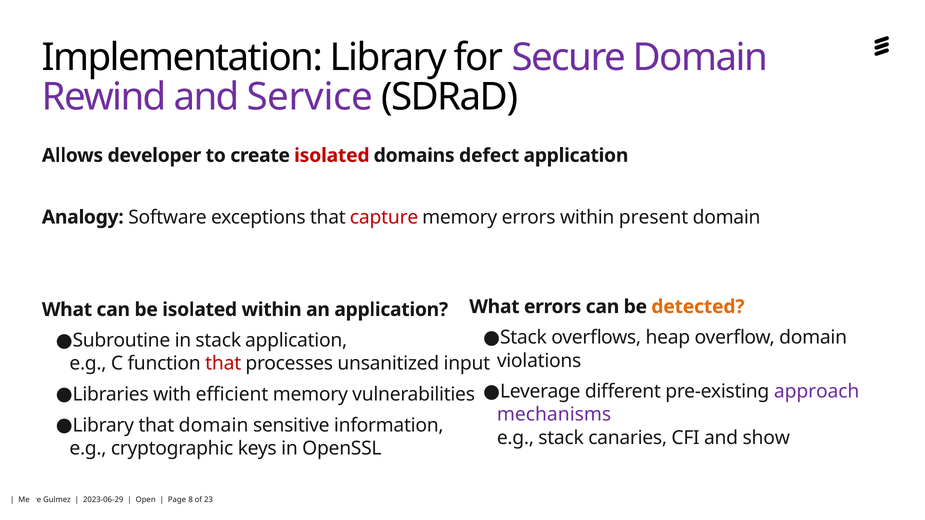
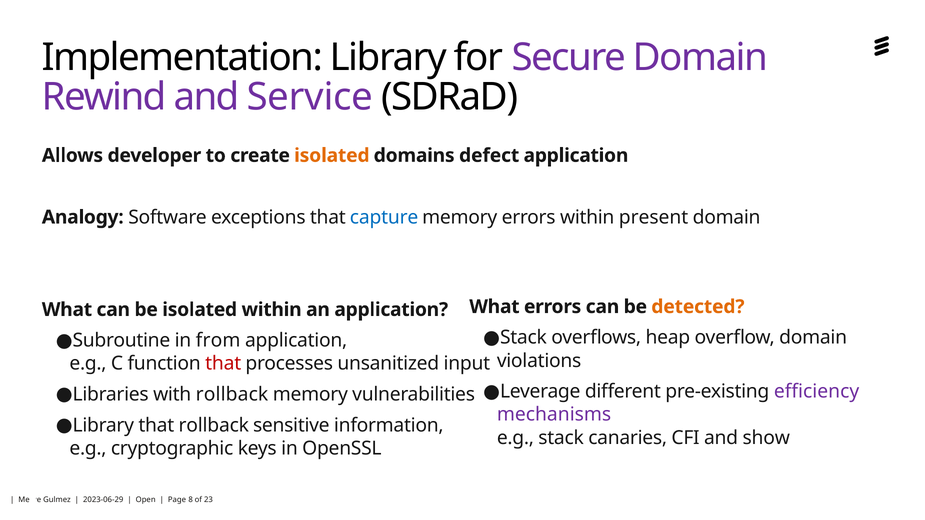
isolated colour: red -> orange (332, 156)
capture colour: red -> blue (384, 217)
in stack: stack -> from (218, 341)
approach: approach -> efficiency (817, 392)
with efficient: efficient -> rollback (232, 395)
that domain: domain -> rollback (214, 425)
